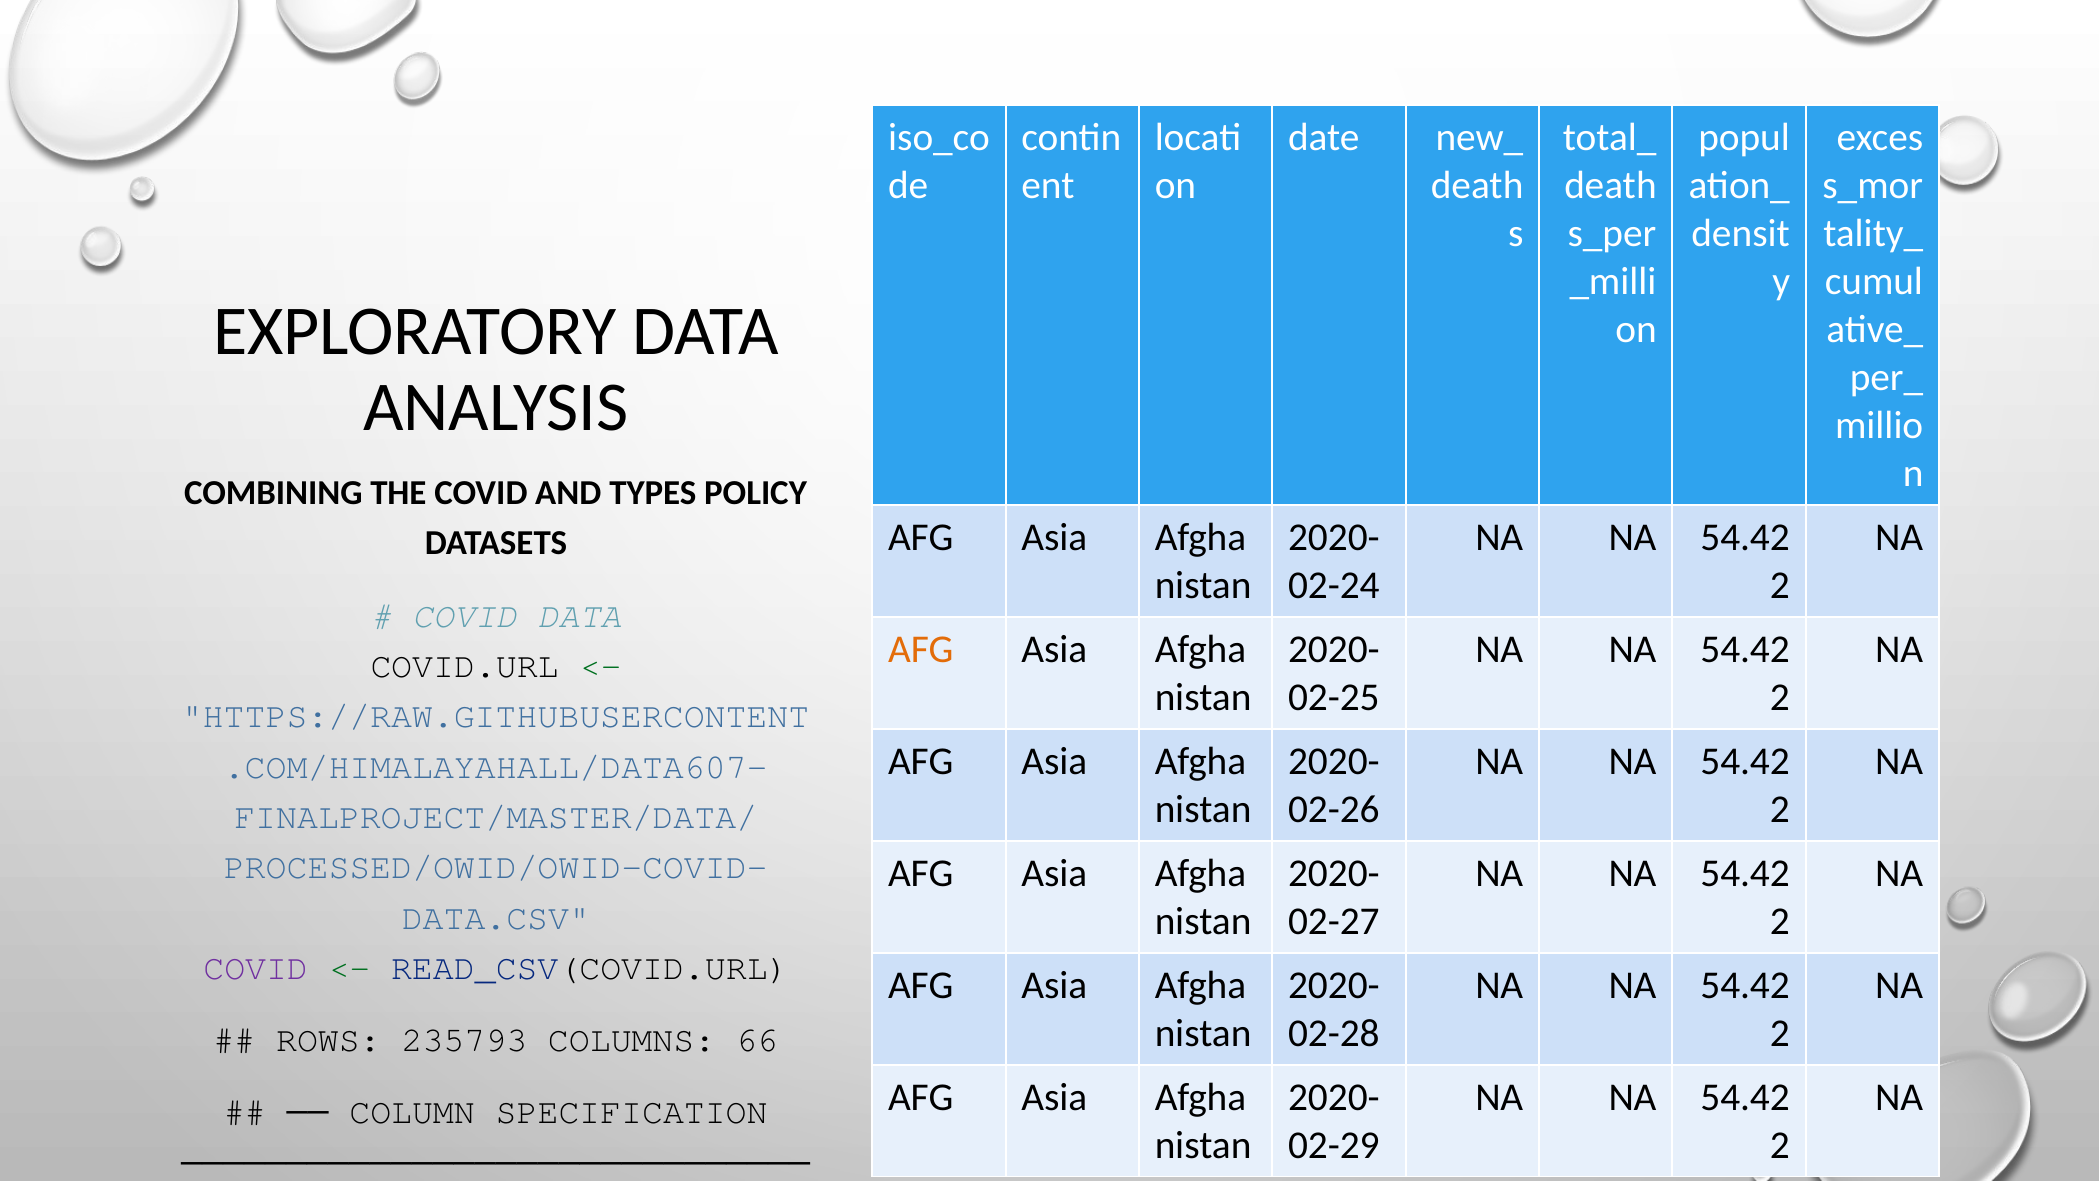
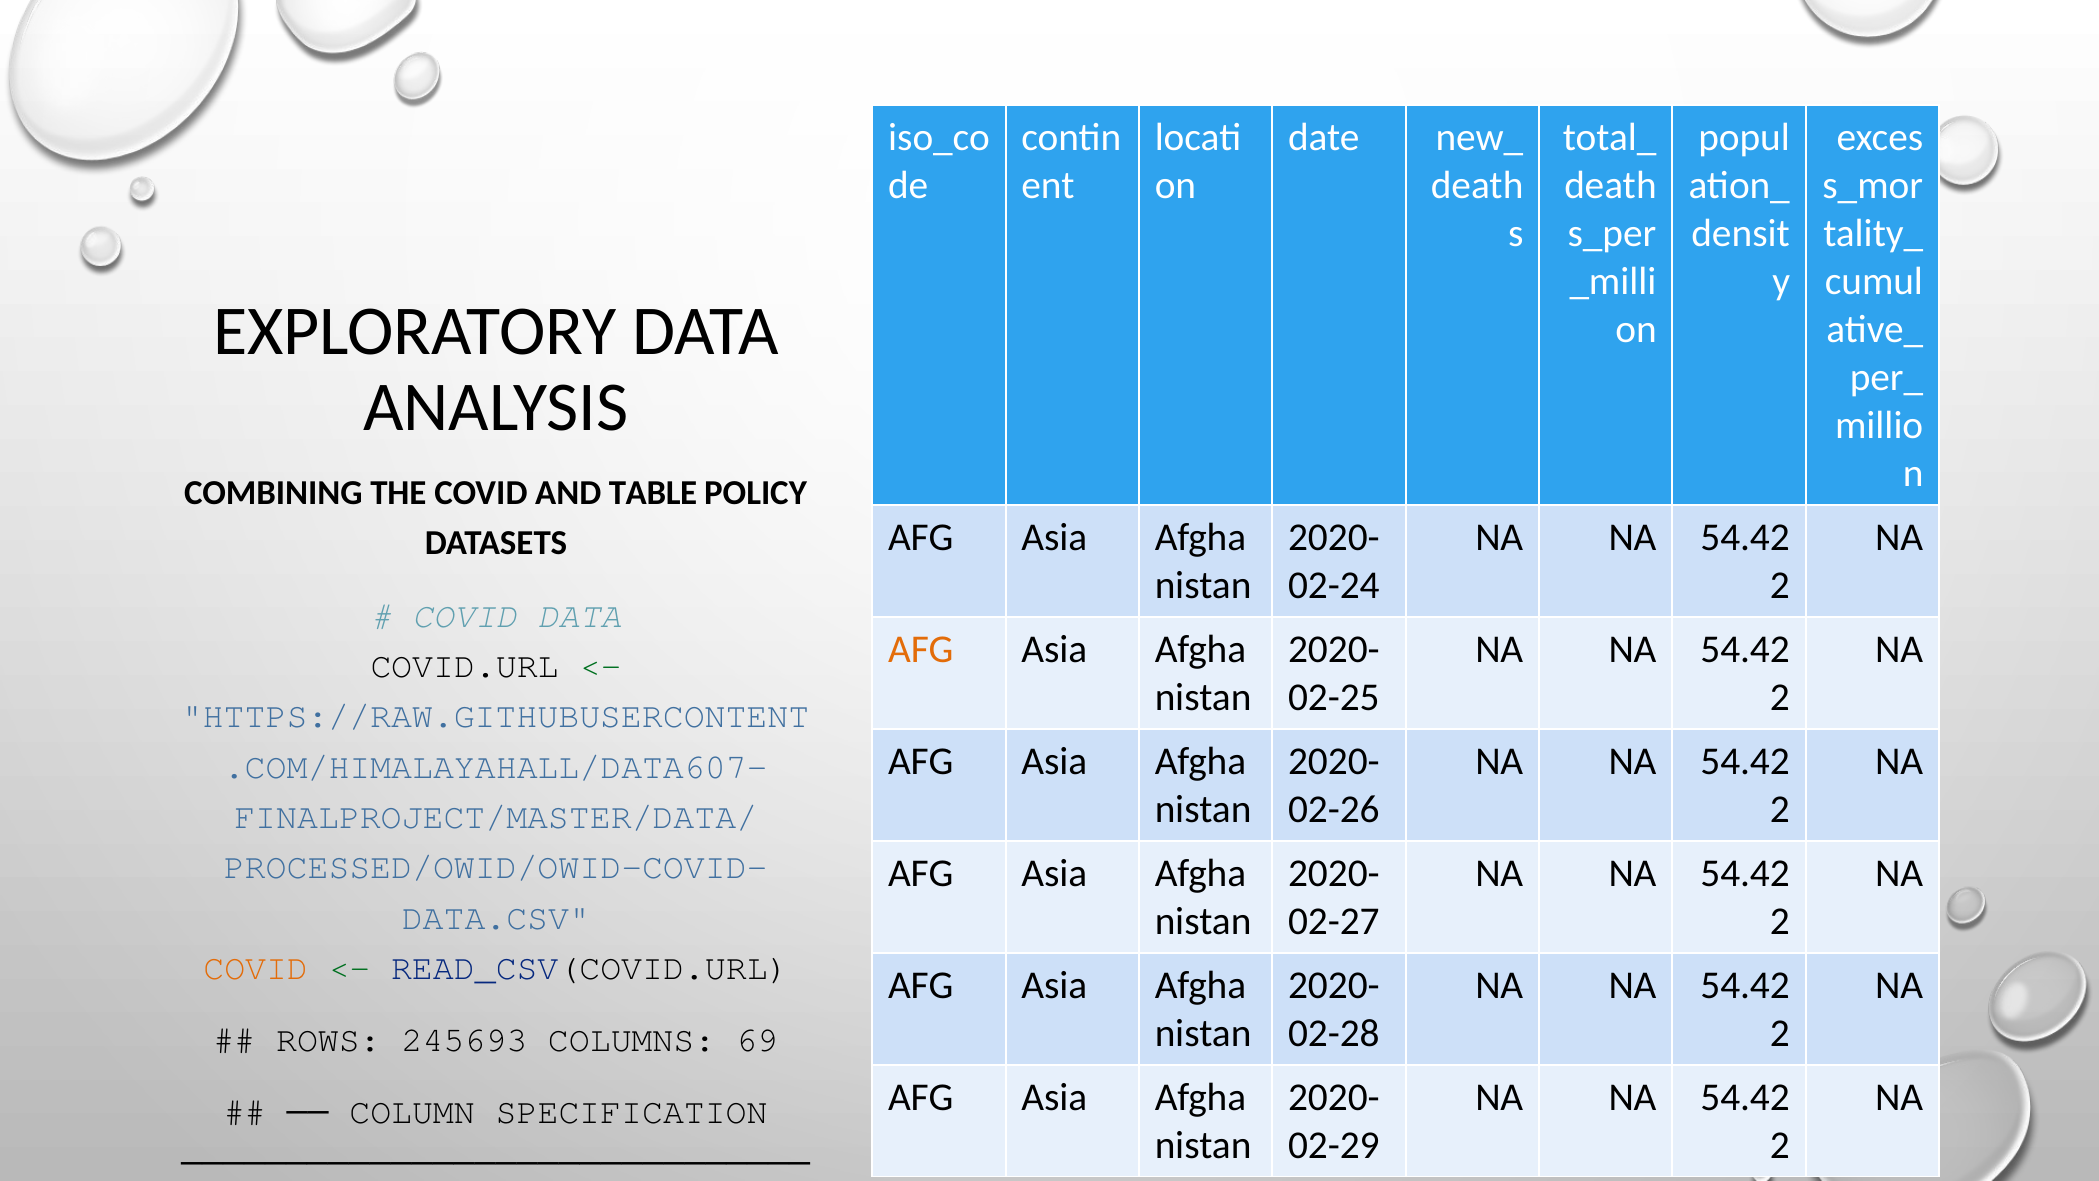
AND TYPES: TYPES -> TABLE (653, 493)
COVID colour: purple -> orange (256, 968)
235793: 235793 -> 245693 (464, 1040)
66: 66 -> 69 (757, 1040)
